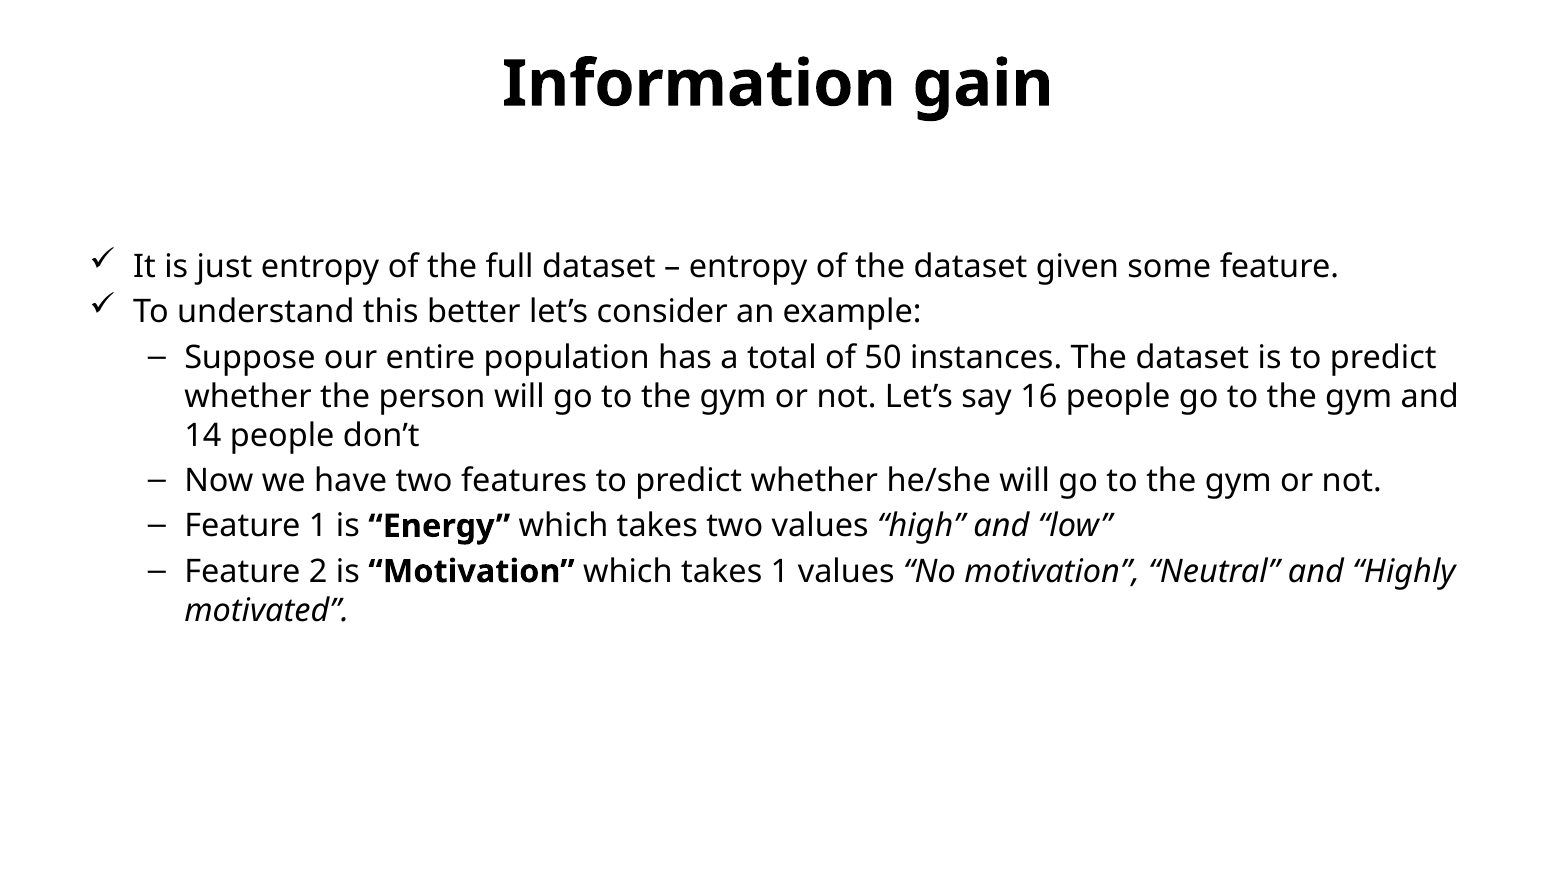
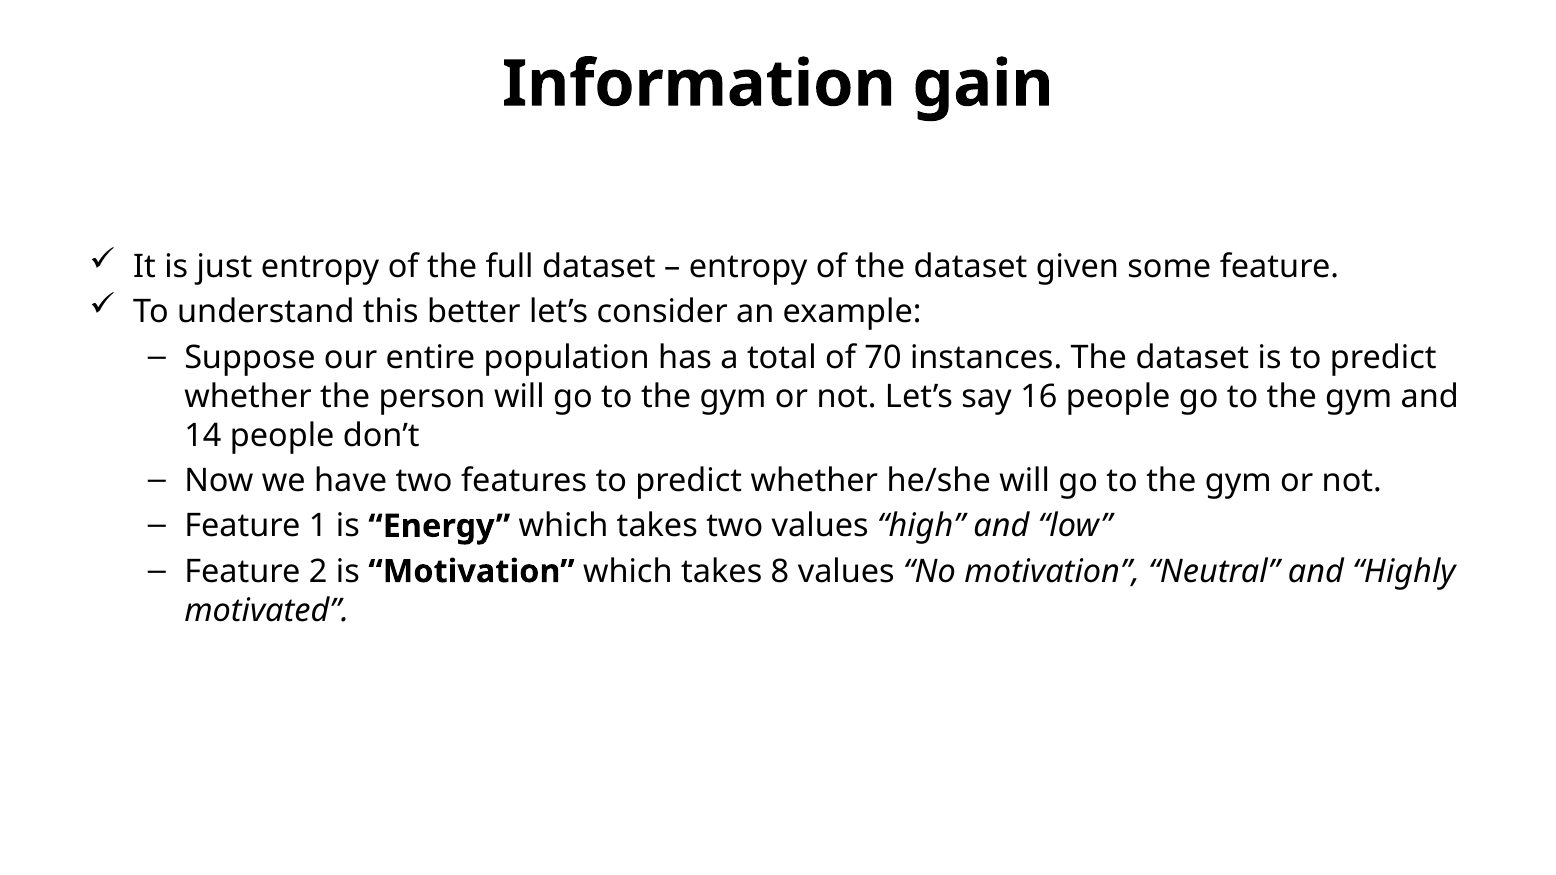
50: 50 -> 70 (883, 358)
takes 1: 1 -> 8 (780, 572)
